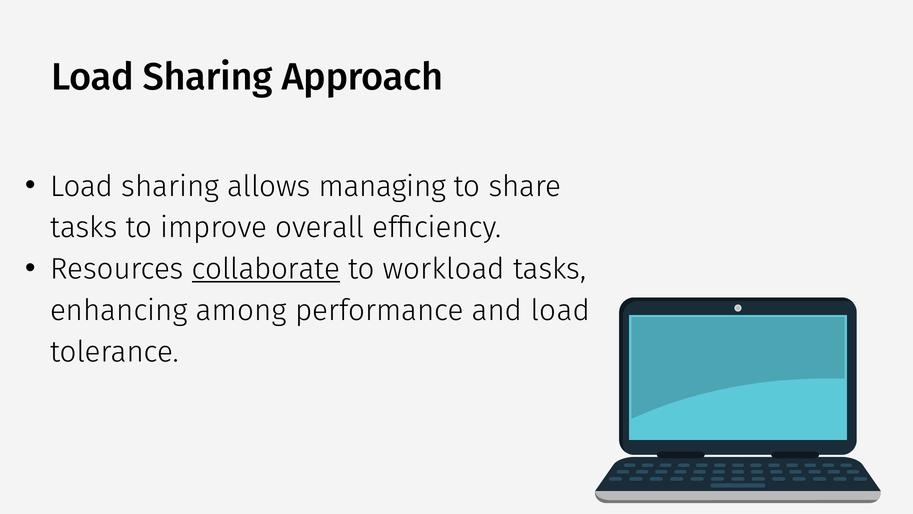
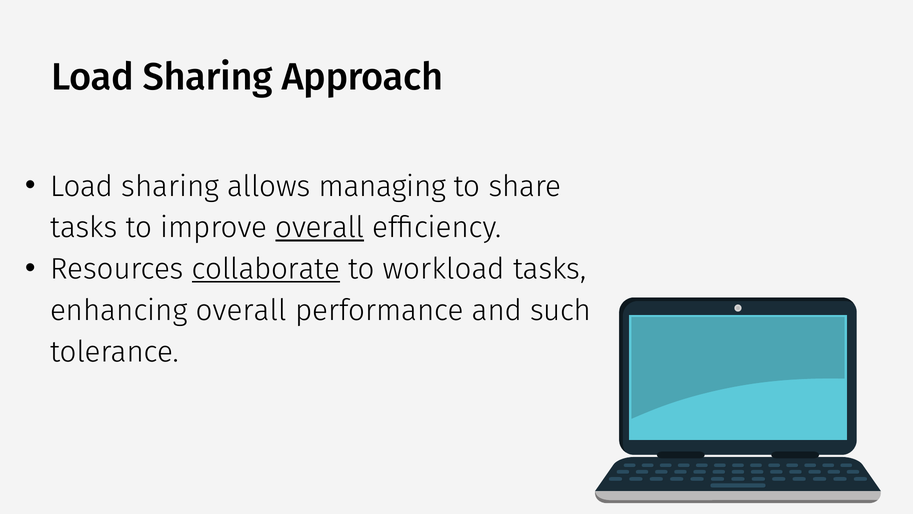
overall underline: none -> present (320, 228)
enhancing among: among -> overall (241, 310)
and load: load -> such (561, 310)
